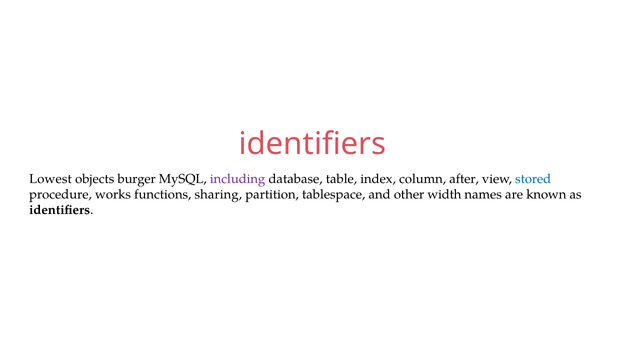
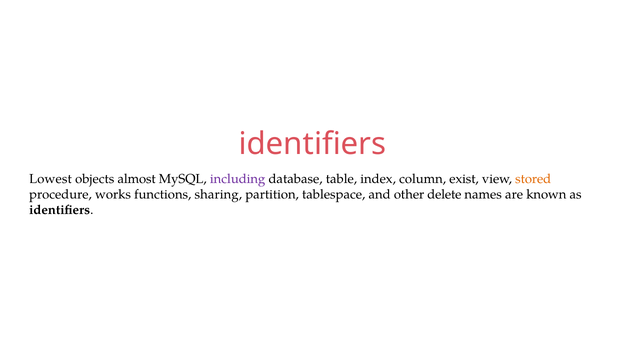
burger: burger -> almost (137, 179)
after: after -> exist (464, 179)
stored colour: blue -> orange (533, 179)
width: width -> delete (444, 195)
